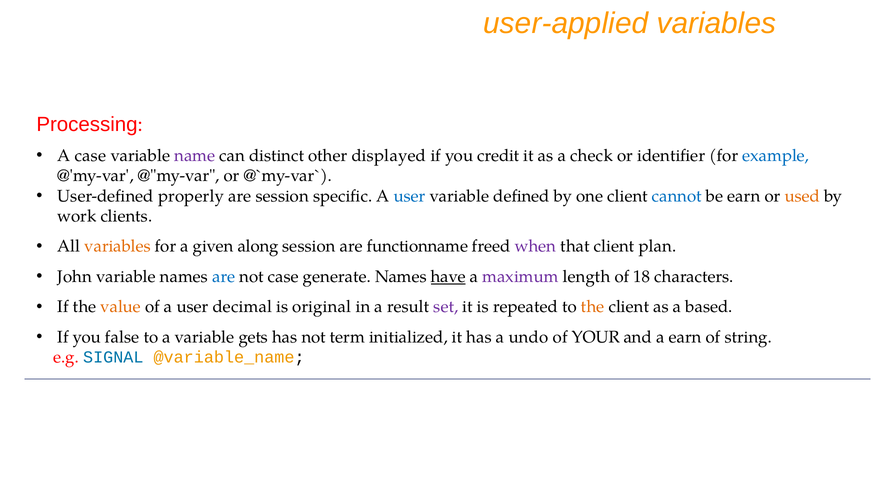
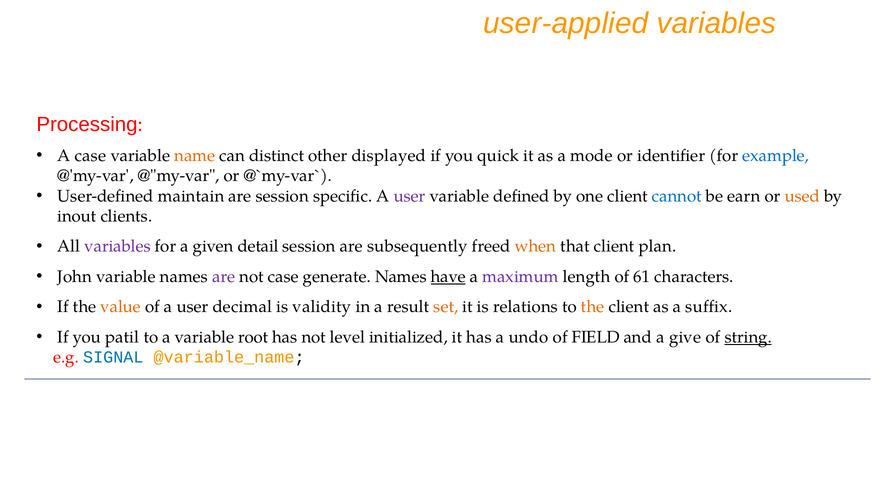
name colour: purple -> orange (195, 156)
credit: credit -> quick (498, 156)
check: check -> mode (592, 156)
properly: properly -> maintain (191, 196)
user colour: blue -> purple (410, 196)
work: work -> inout (77, 216)
variables colour: orange -> purple (118, 246)
along: along -> detail (258, 246)
functionname: functionname -> subsequently (417, 246)
when colour: purple -> orange (535, 246)
are colour: blue -> purple (224, 276)
18: 18 -> 61 (642, 276)
original: original -> validity (322, 307)
set colour: purple -> orange (446, 307)
repeated: repeated -> relations (526, 307)
based: based -> suffix (709, 307)
false: false -> patil (122, 337)
gets: gets -> root (253, 337)
term: term -> level (347, 337)
YOUR: YOUR -> FIELD (596, 337)
a earn: earn -> give (685, 337)
string underline: none -> present (748, 337)
